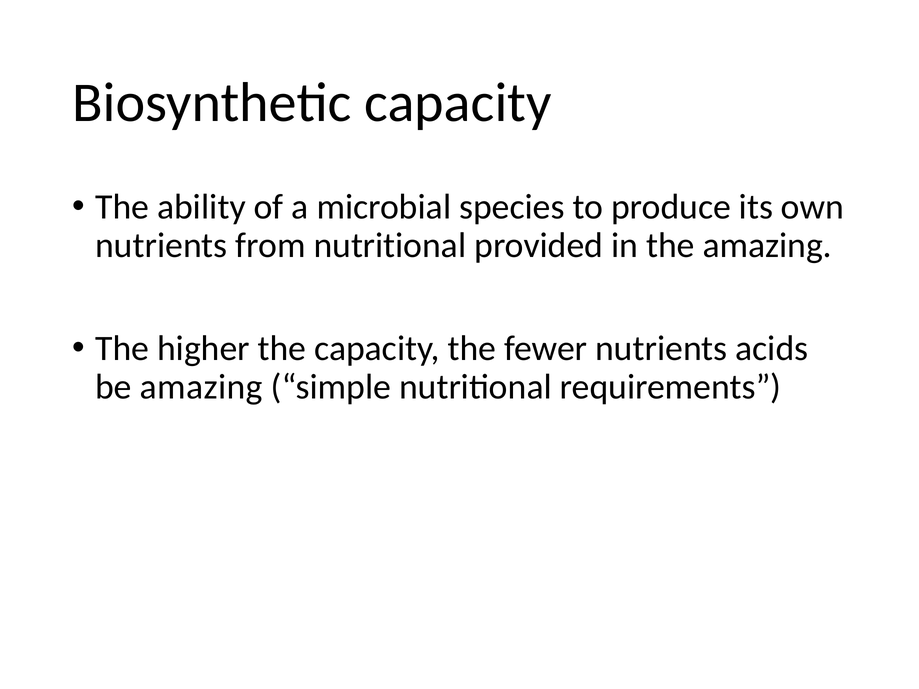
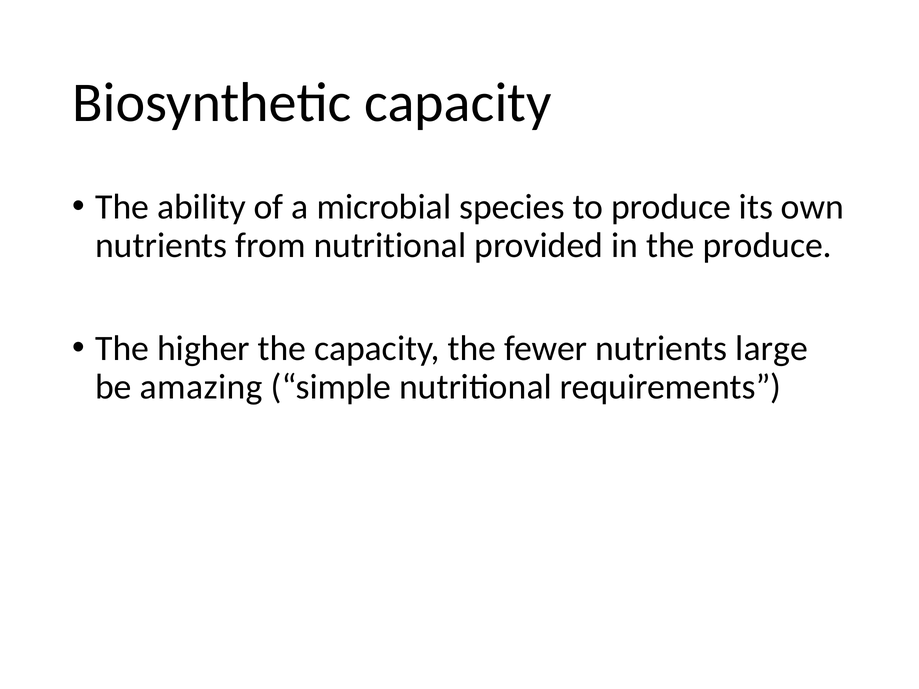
the amazing: amazing -> produce (767, 246)
acids: acids -> large (772, 349)
